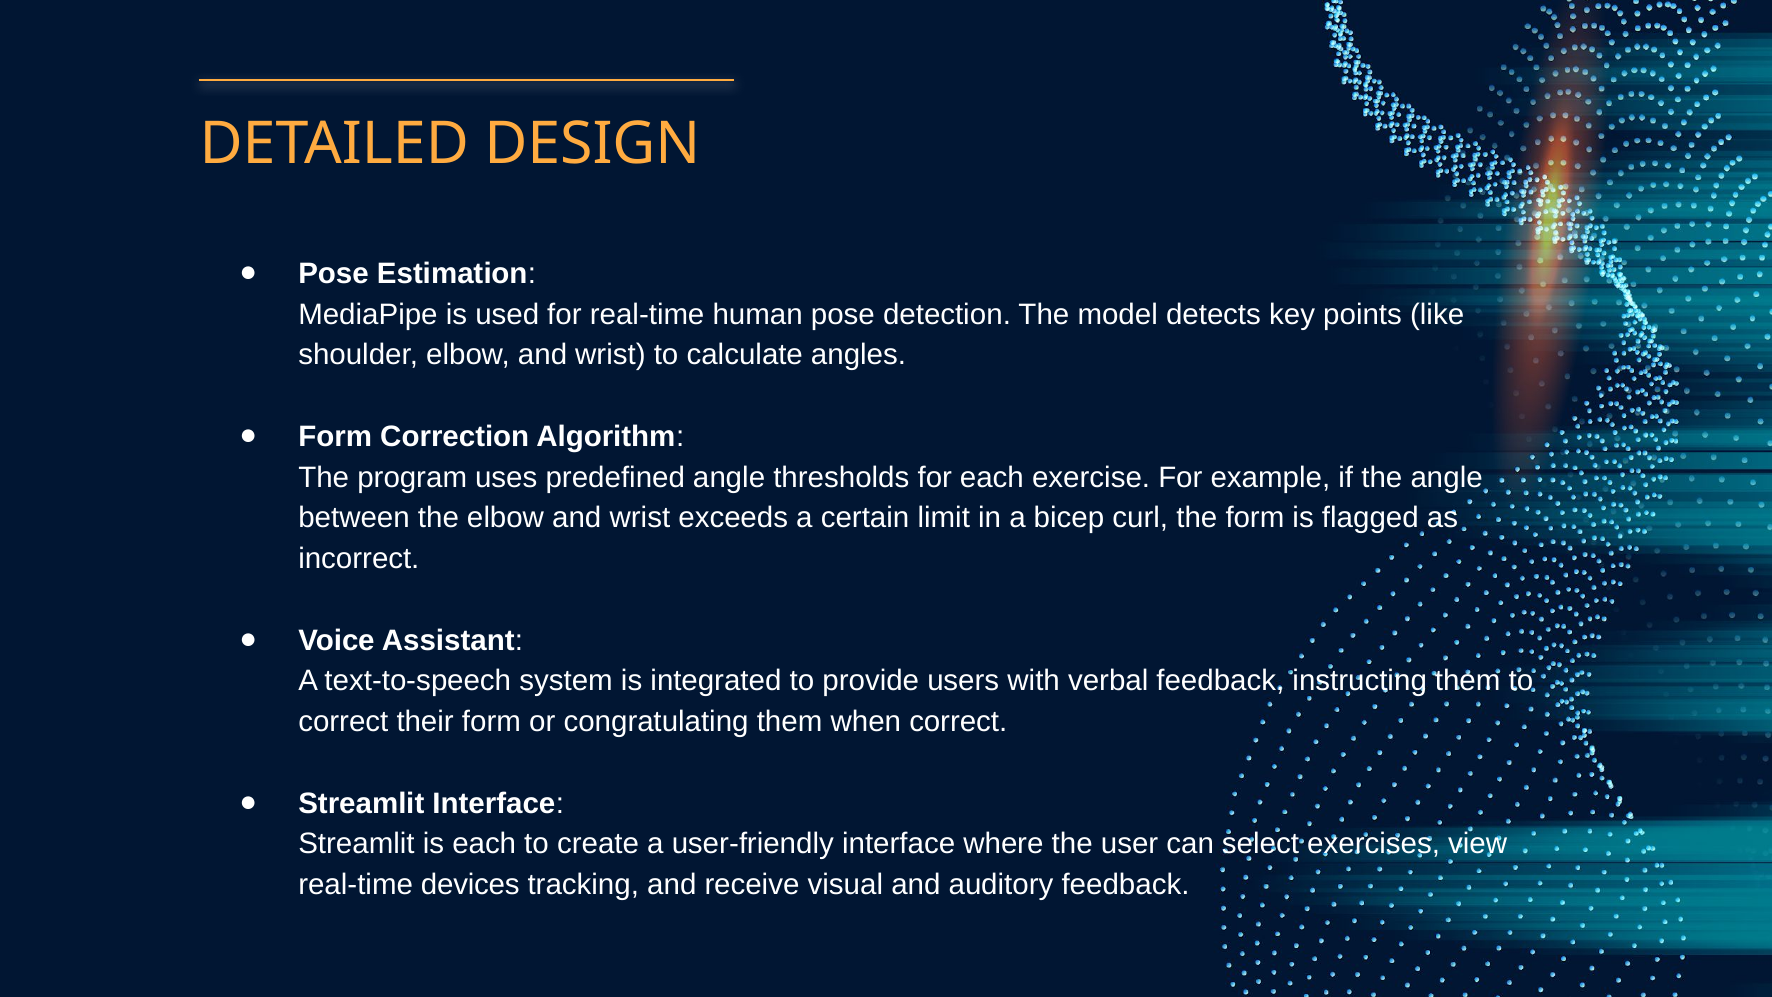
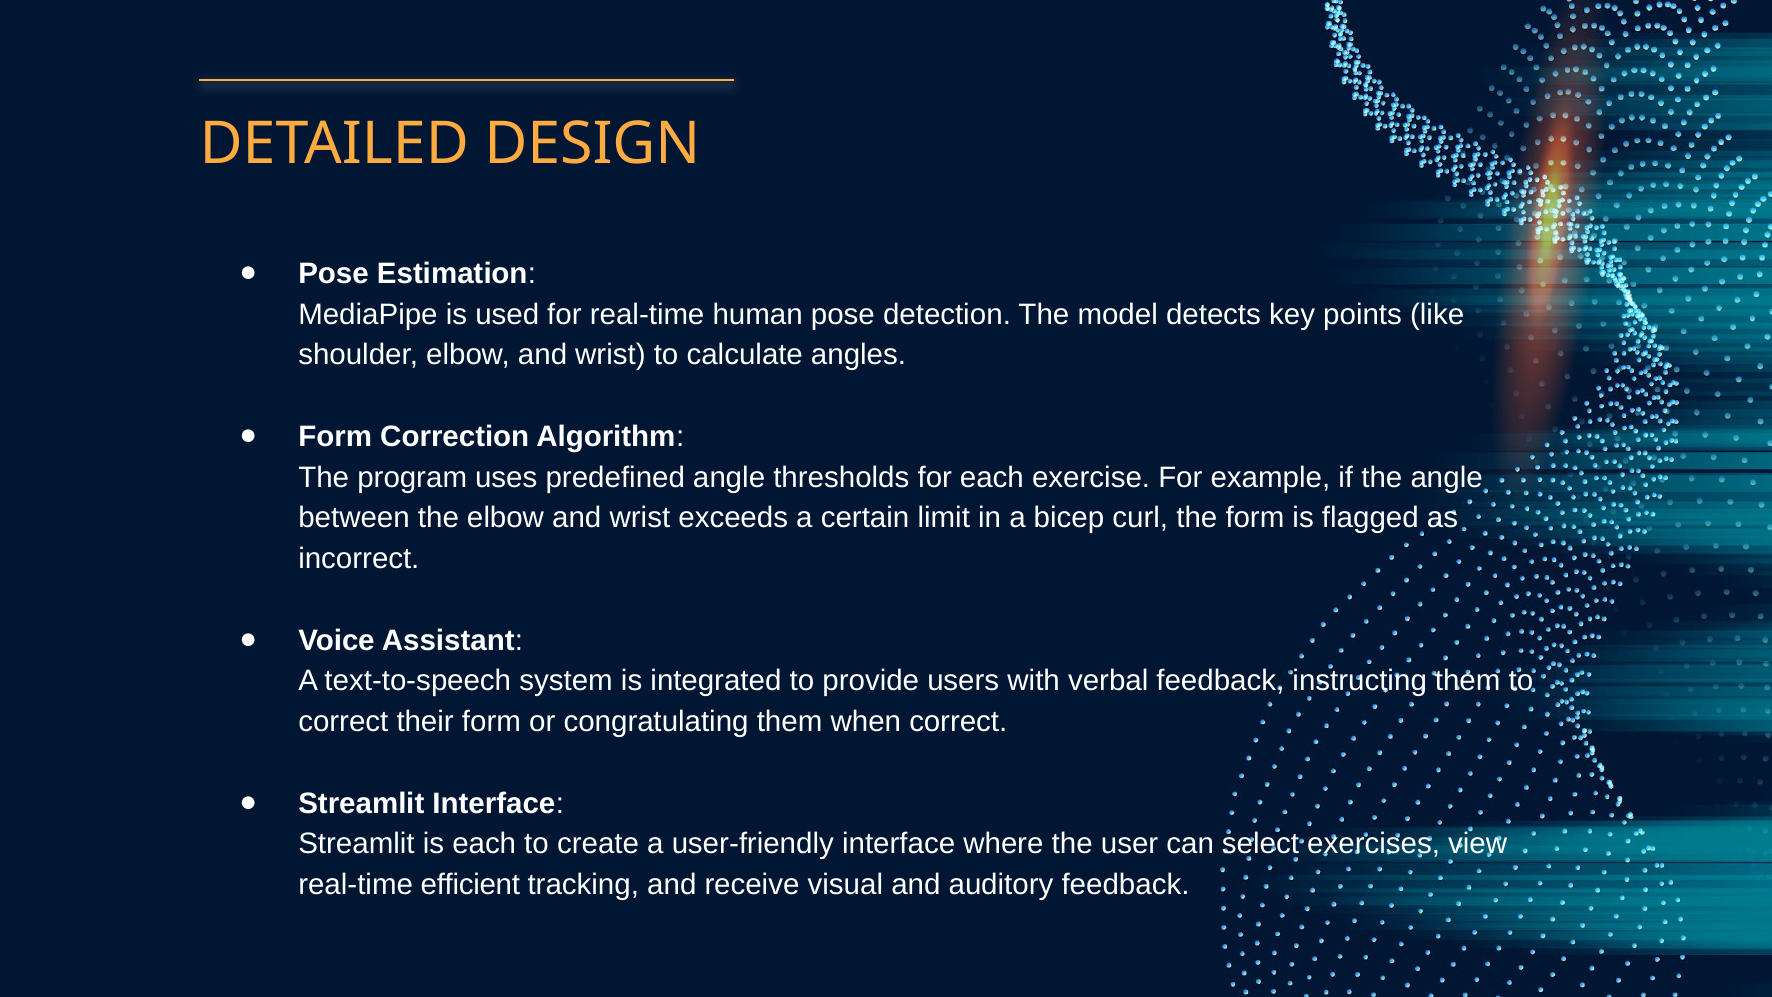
devices: devices -> efficient (470, 885)
